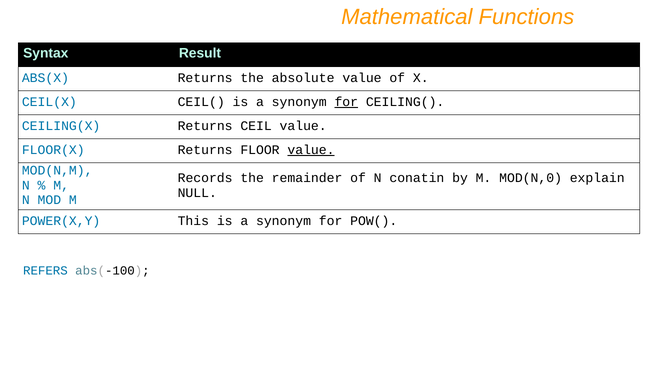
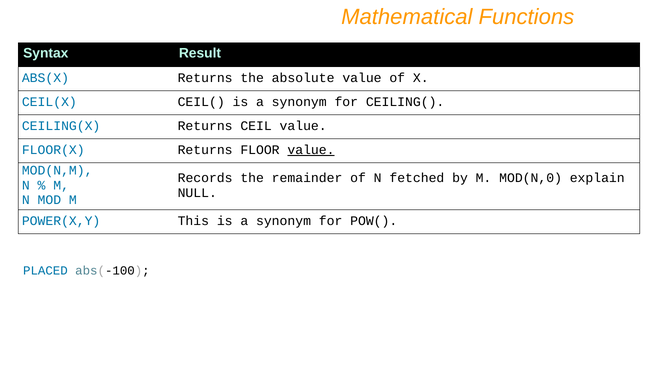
for underline: present -> none (346, 102)
conatin: conatin -> fetched (417, 178)
REFERS: REFERS -> PLACED (45, 271)
